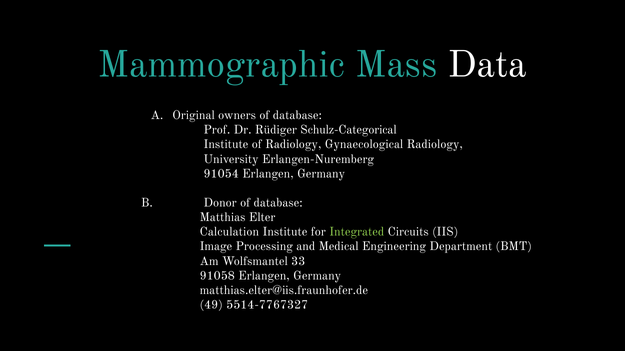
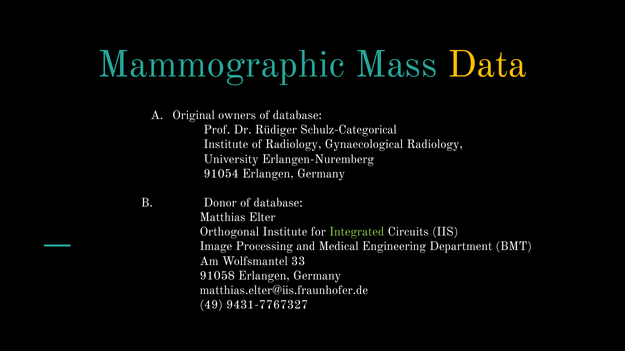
Data colour: white -> yellow (487, 64)
Calculation: Calculation -> Orthogonal (229, 232)
5514-7767327: 5514-7767327 -> 9431-7767327 (267, 305)
